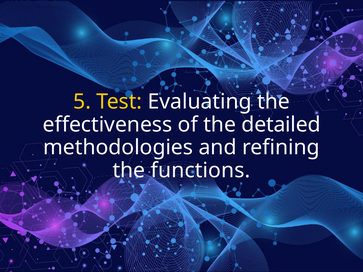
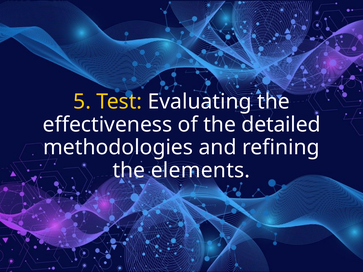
functions: functions -> elements (200, 170)
